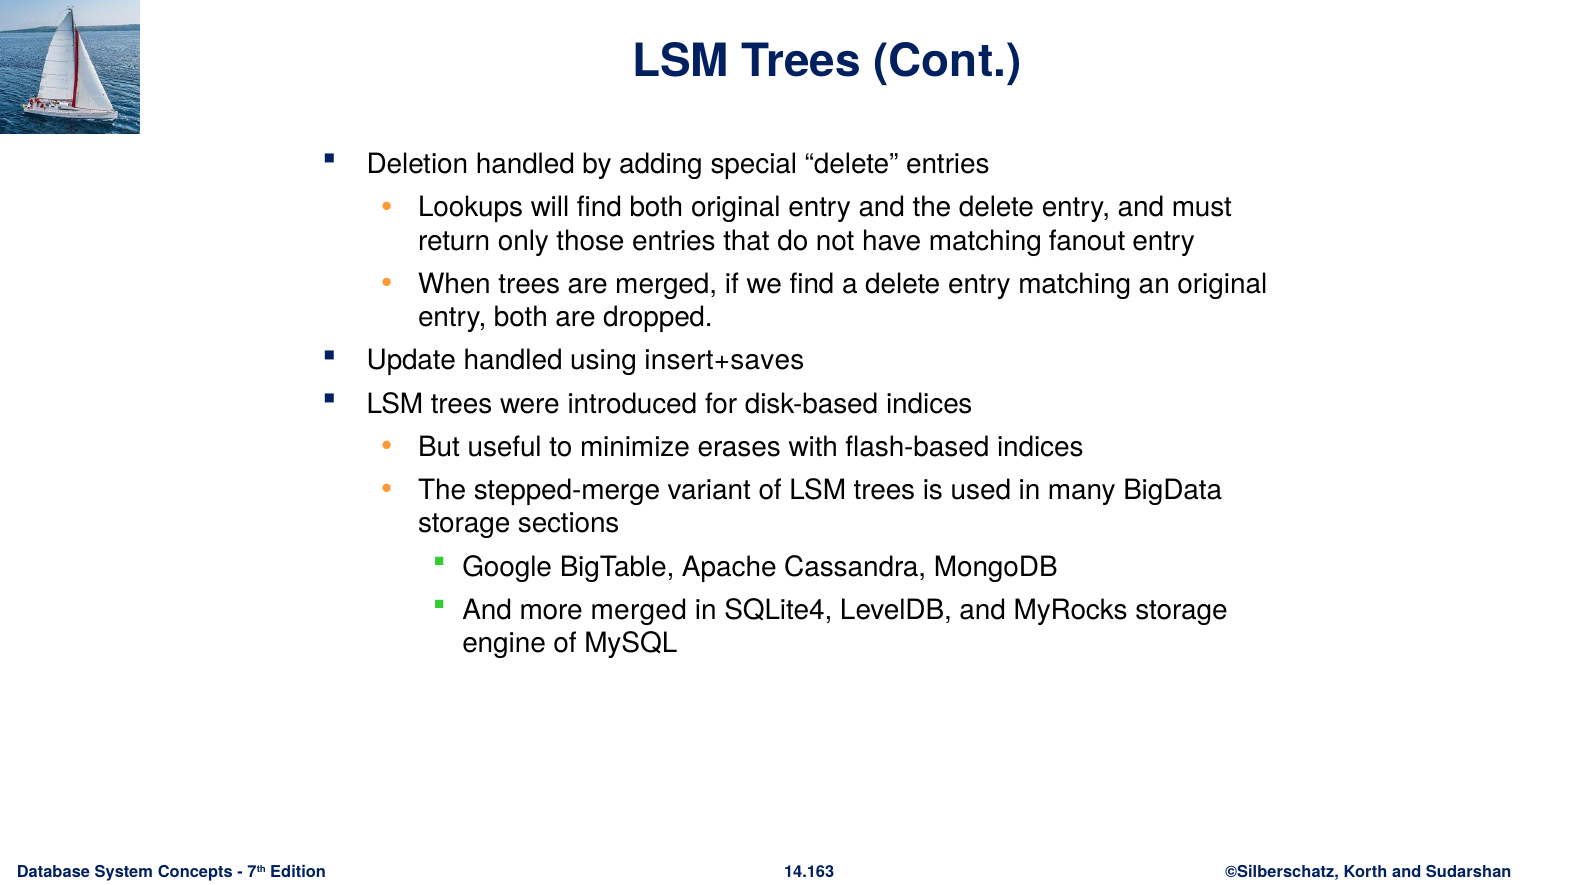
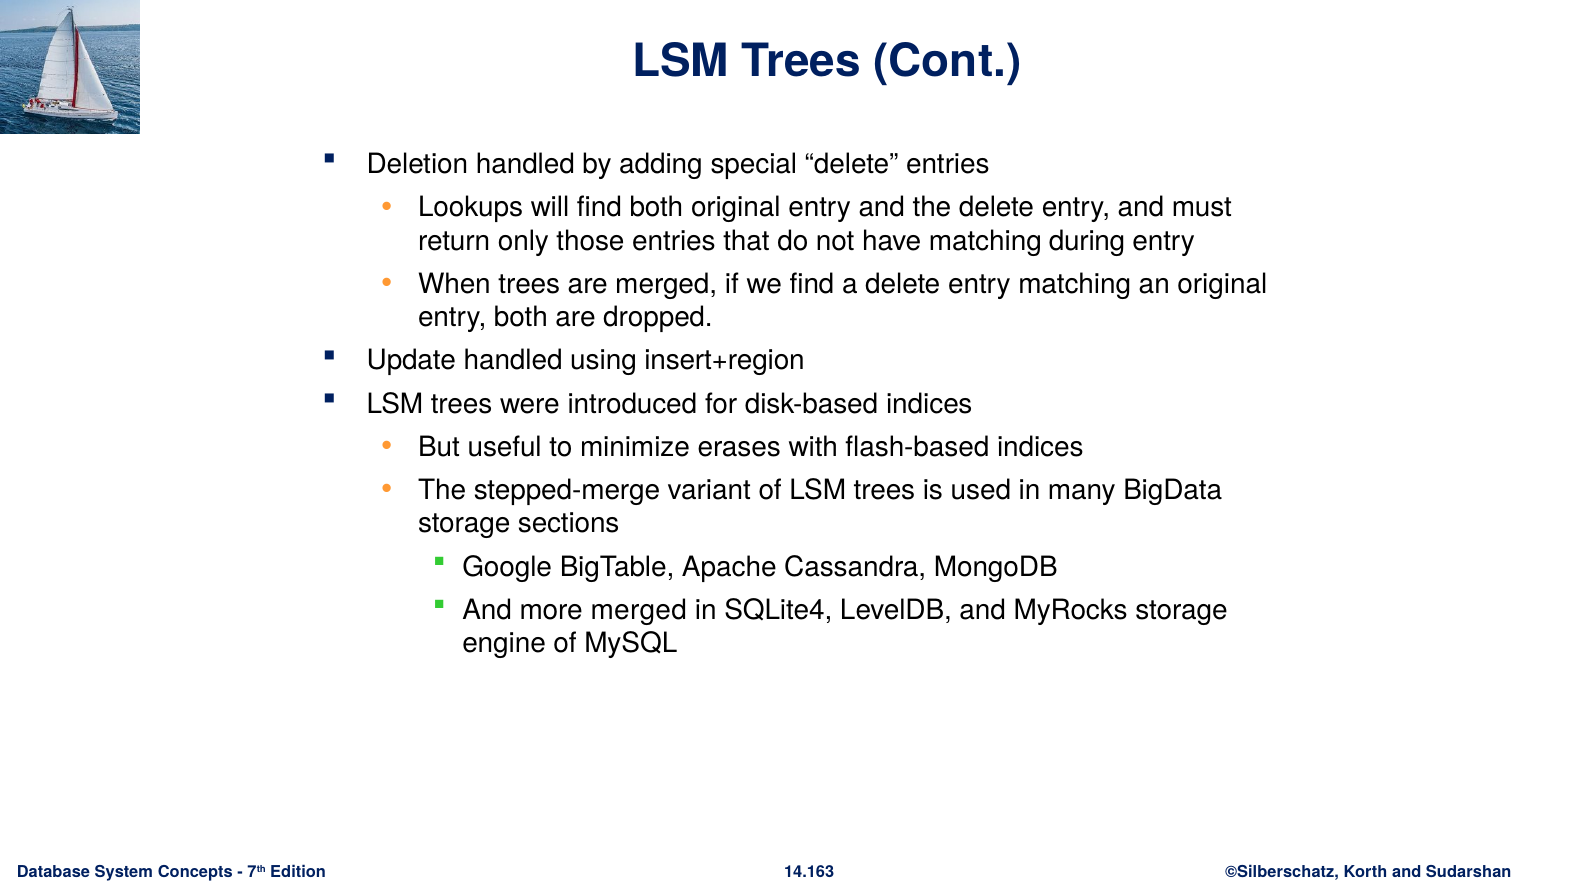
fanout: fanout -> during (1087, 241)
insert+saves: insert+saves -> insert+region (725, 361)
